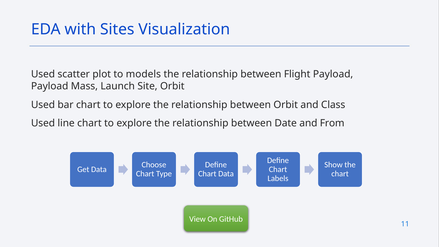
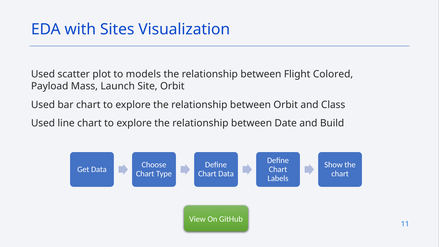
Flight Payload: Payload -> Colored (333, 74)
From: From -> Build (332, 123)
